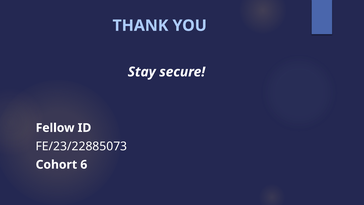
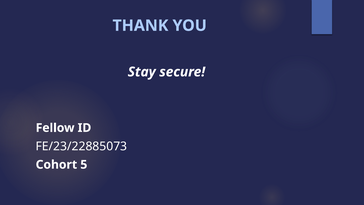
6: 6 -> 5 (84, 164)
